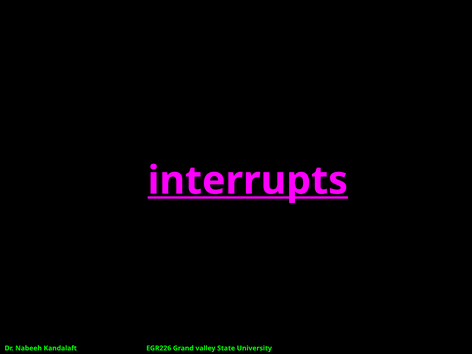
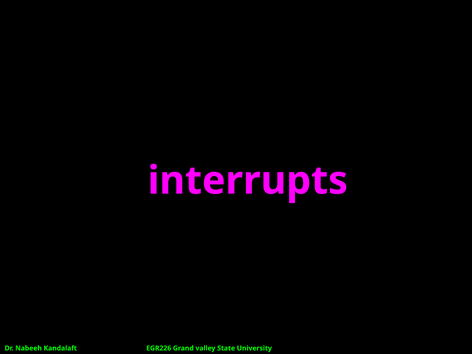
interrupts underline: present -> none (248, 181)
